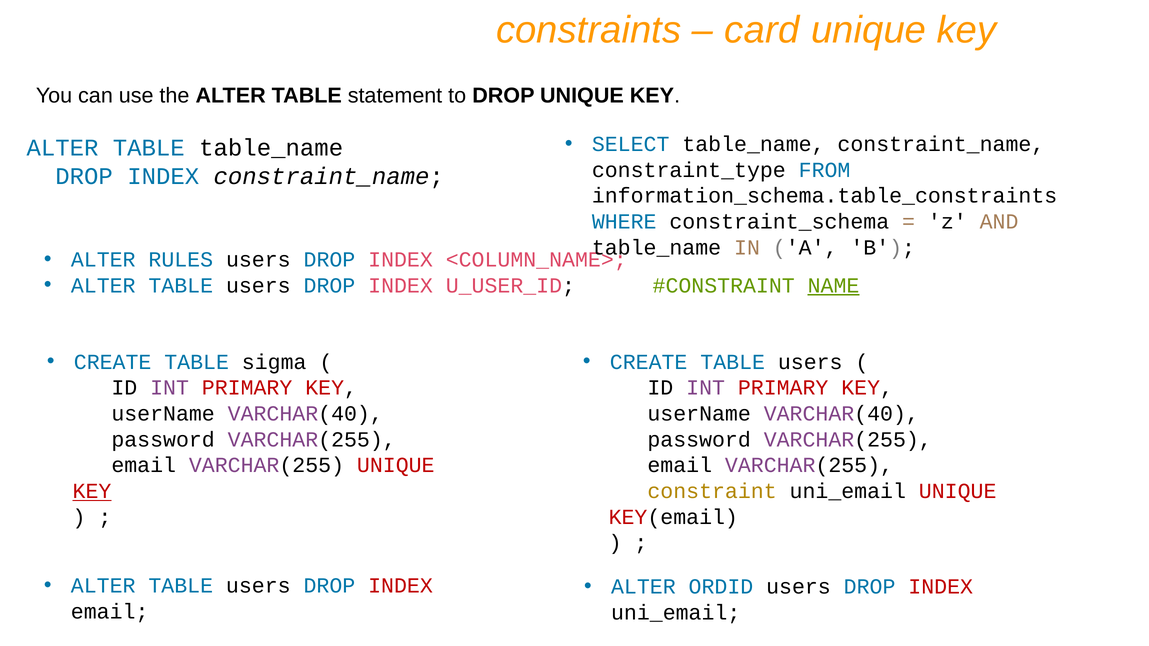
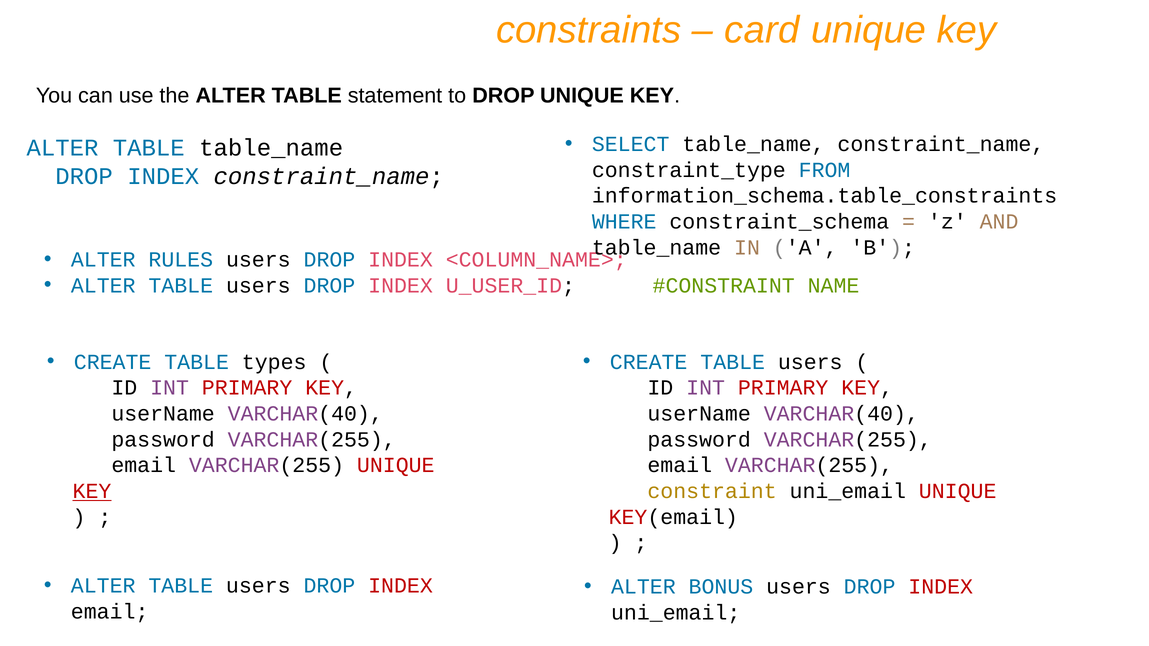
NAME underline: present -> none (834, 286)
sigma: sigma -> types (274, 362)
ORDID: ORDID -> BONUS (721, 587)
